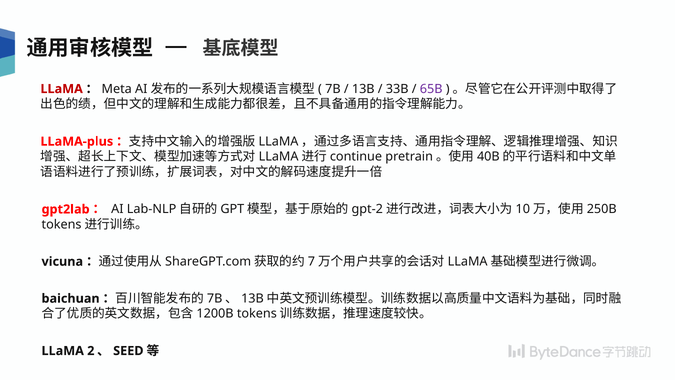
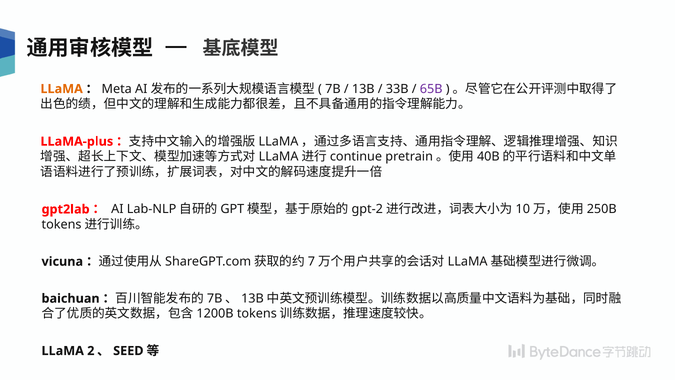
LLaMA colour: red -> orange (62, 89)
